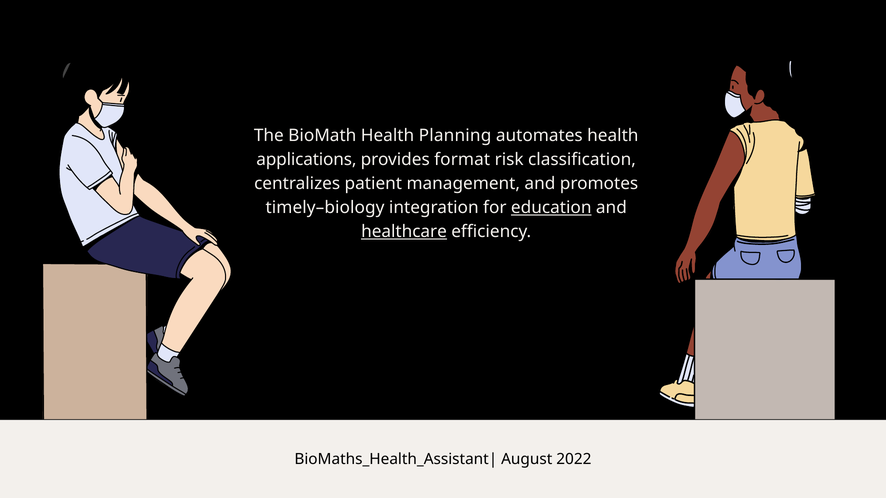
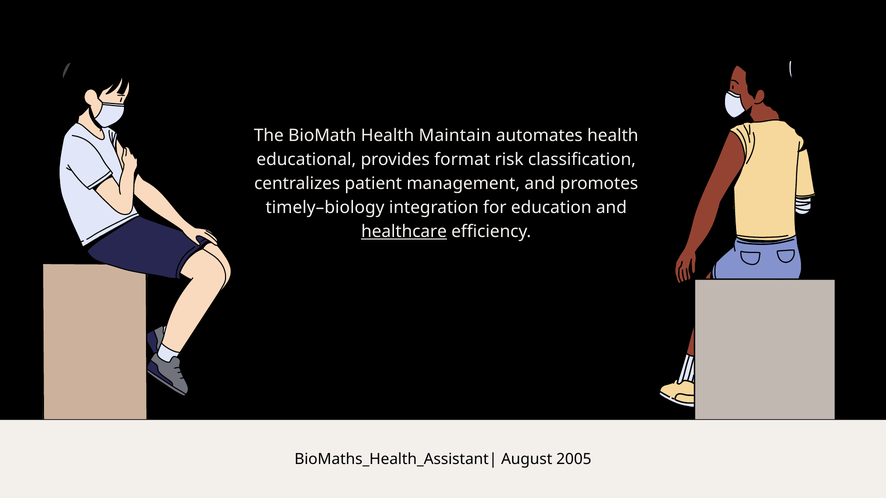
Planning: Planning -> Maintain (455, 135)
applications: applications -> educational (306, 160)
education underline: present -> none (551, 208)
2022: 2022 -> 2005 (574, 460)
